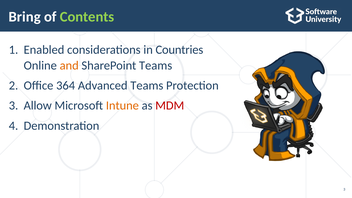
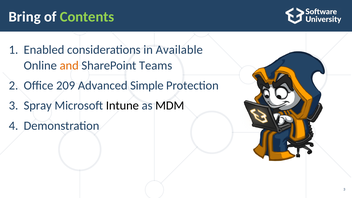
Countries: Countries -> Available (179, 50)
364: 364 -> 209 (66, 85)
Advanced Teams: Teams -> Simple (147, 85)
Allow: Allow -> Spray (38, 106)
Intune colour: orange -> black (122, 106)
MDM colour: red -> black (170, 106)
